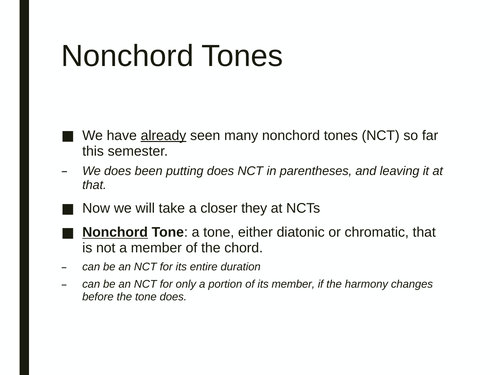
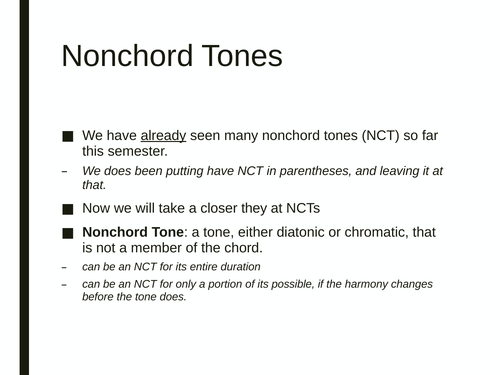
putting does: does -> have (221, 171)
Nonchord underline: present -> none (115, 232)
its member: member -> possible (293, 284)
